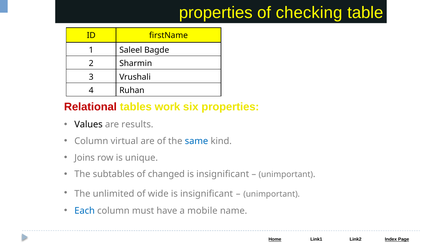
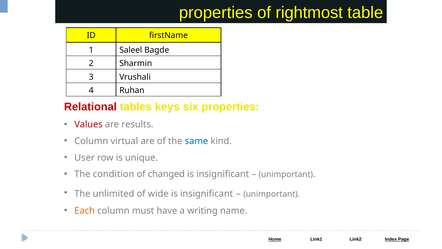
checking: checking -> rightmost (309, 13)
work: work -> keys (167, 107)
Values colour: black -> red (89, 124)
Joins: Joins -> User (85, 157)
subtables: subtables -> condition (114, 174)
Each colour: blue -> orange (85, 210)
mobile: mobile -> writing (202, 210)
